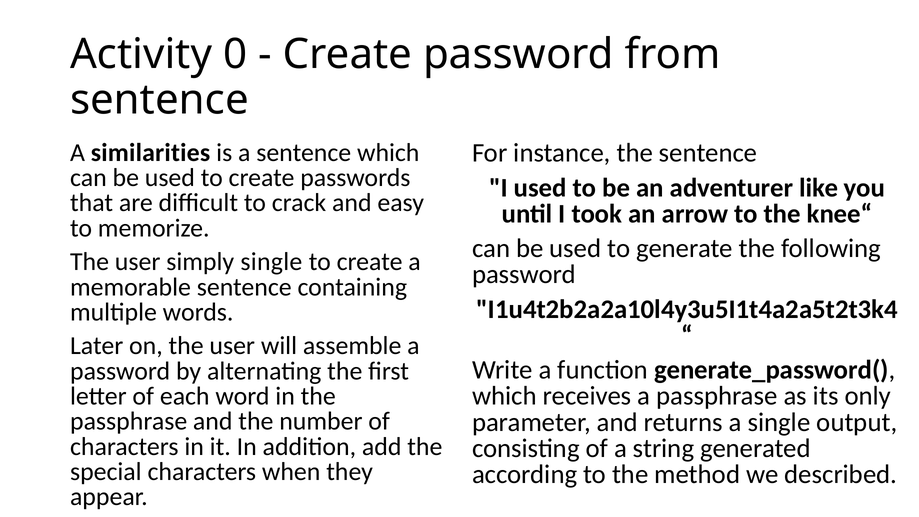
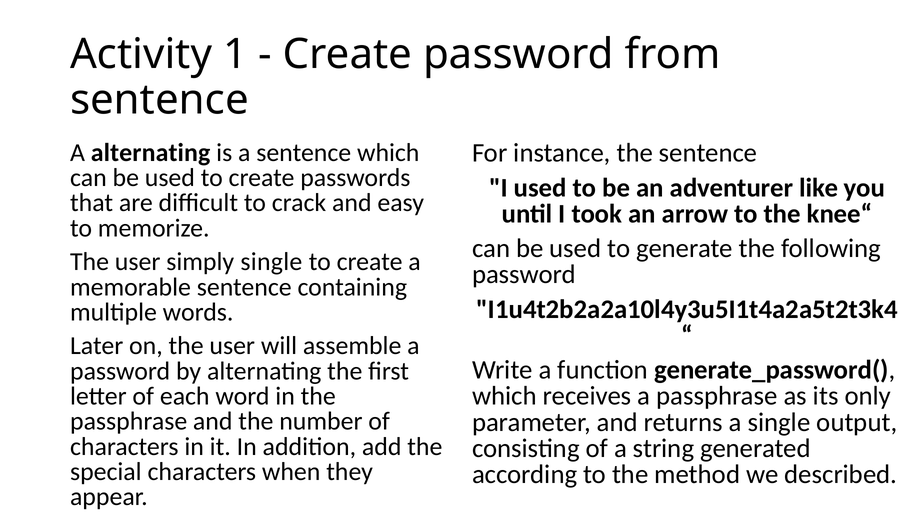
0: 0 -> 1 (235, 54)
A similarities: similarities -> alternating (151, 153)
